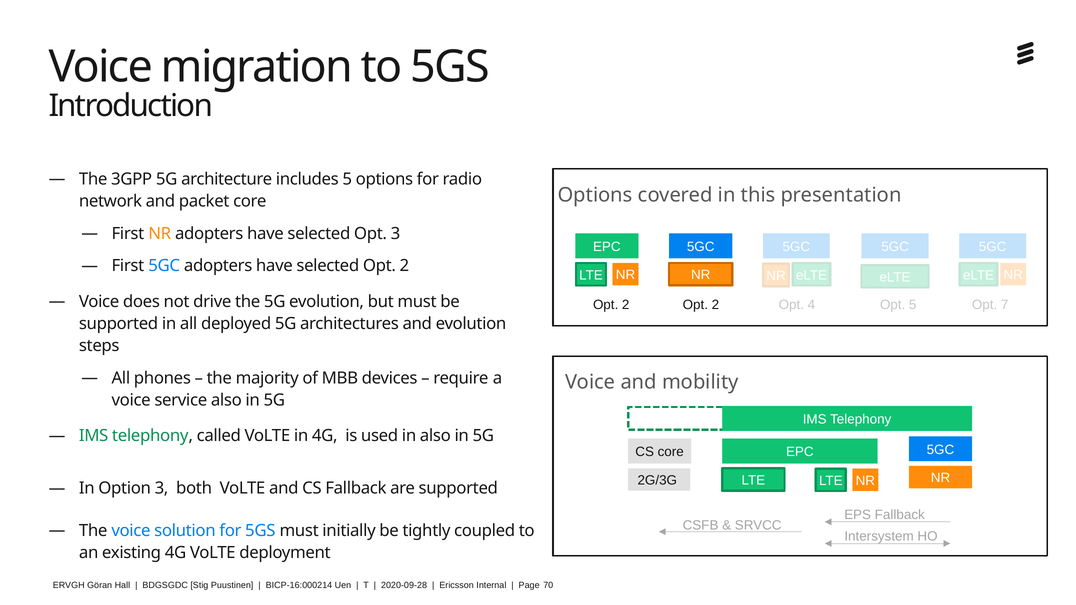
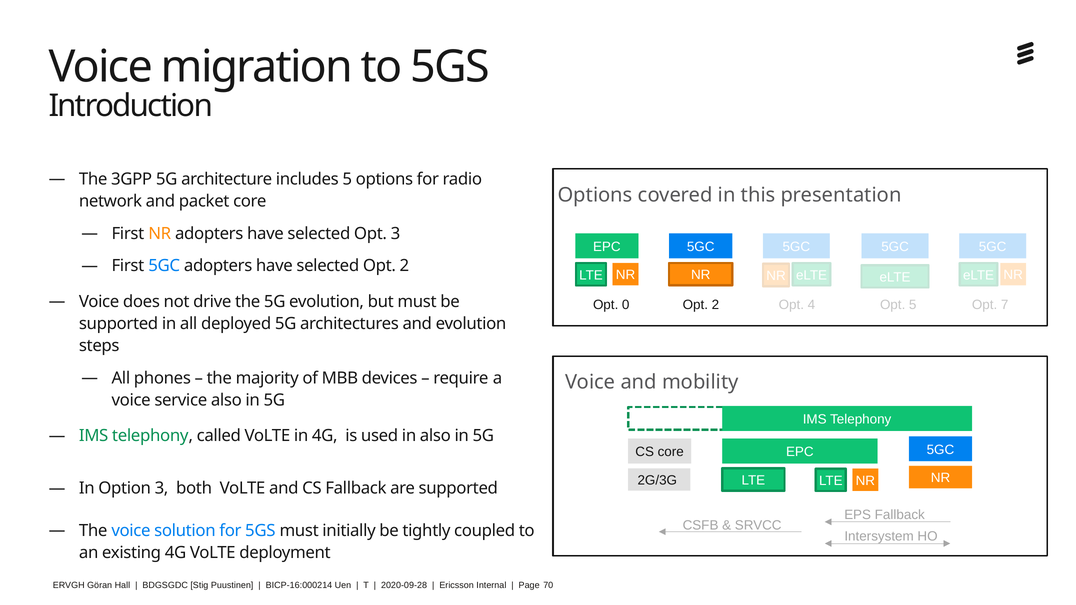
2: 2 -> 0 (626, 305)
